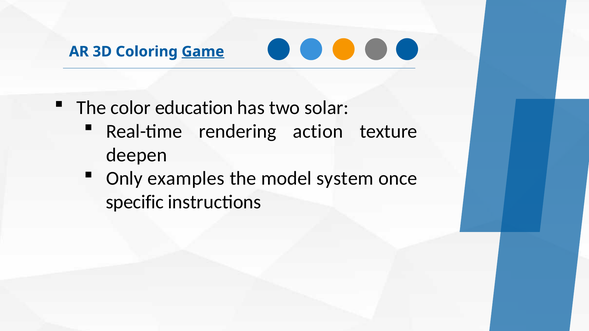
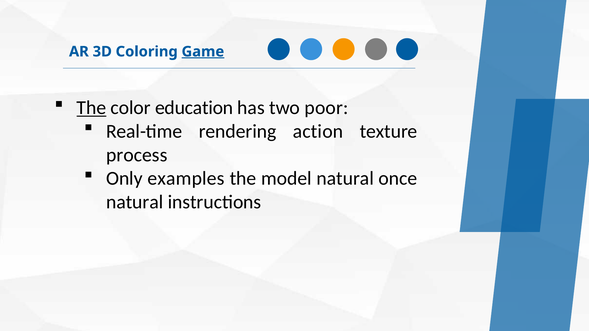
The underline: none -> present (91, 108)
solar: solar -> poor (327, 108)
deepen: deepen -> process (137, 155)
model system: system -> natural (345, 179)
specific: specific -> natural (135, 202)
